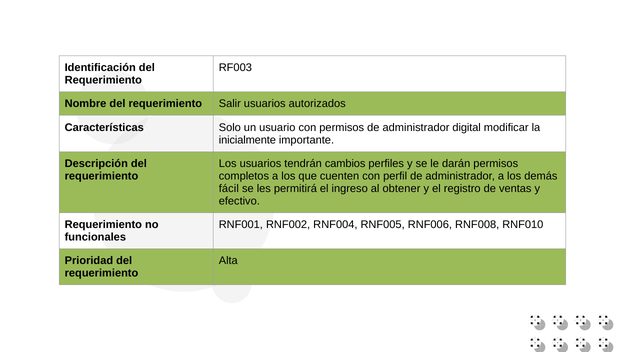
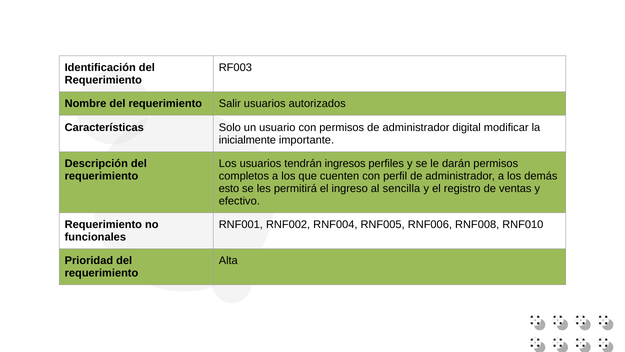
cambios: cambios -> ingresos (345, 163)
fácil: fácil -> esto (229, 188)
obtener: obtener -> sencilla (401, 188)
